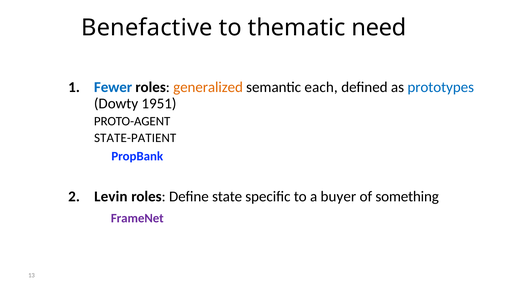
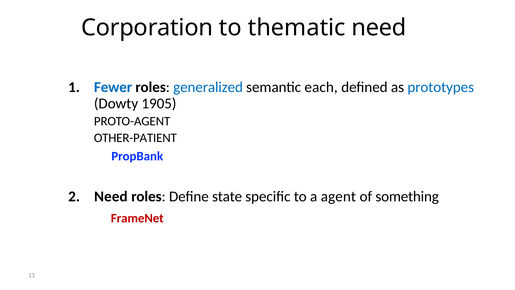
Benefactive: Benefactive -> Corporation (147, 28)
generalized colour: orange -> blue (208, 87)
1951: 1951 -> 1905 (159, 103)
STATE-PATIENT: STATE-PATIENT -> OTHER-PATIENT (135, 138)
Levin: Levin -> Need (111, 196)
buyer: buyer -> agent (338, 196)
FrameNet colour: purple -> red (137, 218)
